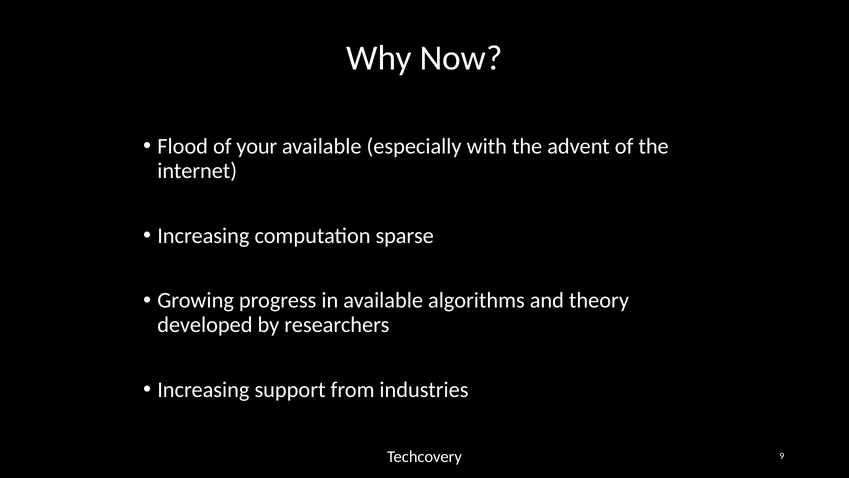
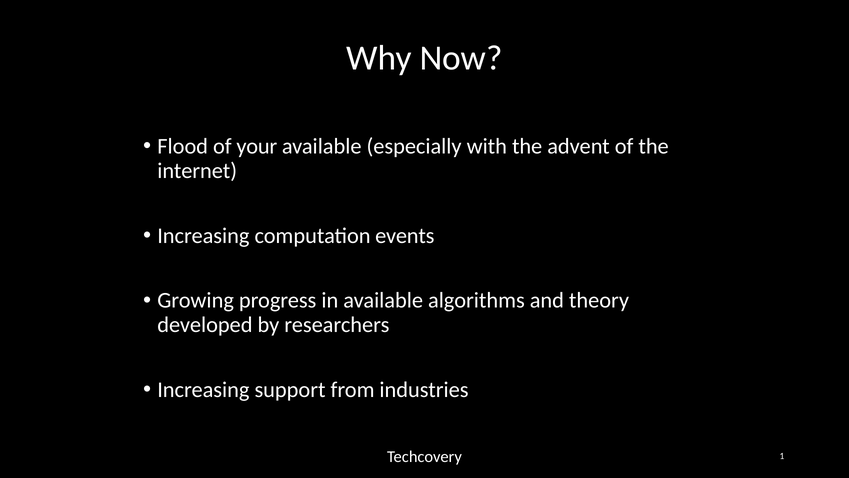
sparse: sparse -> events (405, 235)
9: 9 -> 1 (782, 456)
